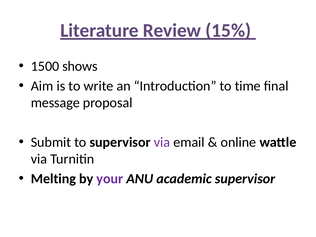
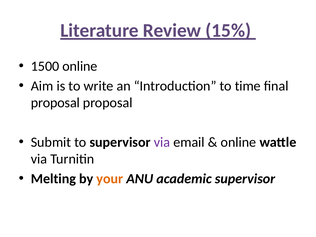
1500 shows: shows -> online (80, 66)
message: message -> proposal (55, 103)
your colour: purple -> orange (110, 179)
